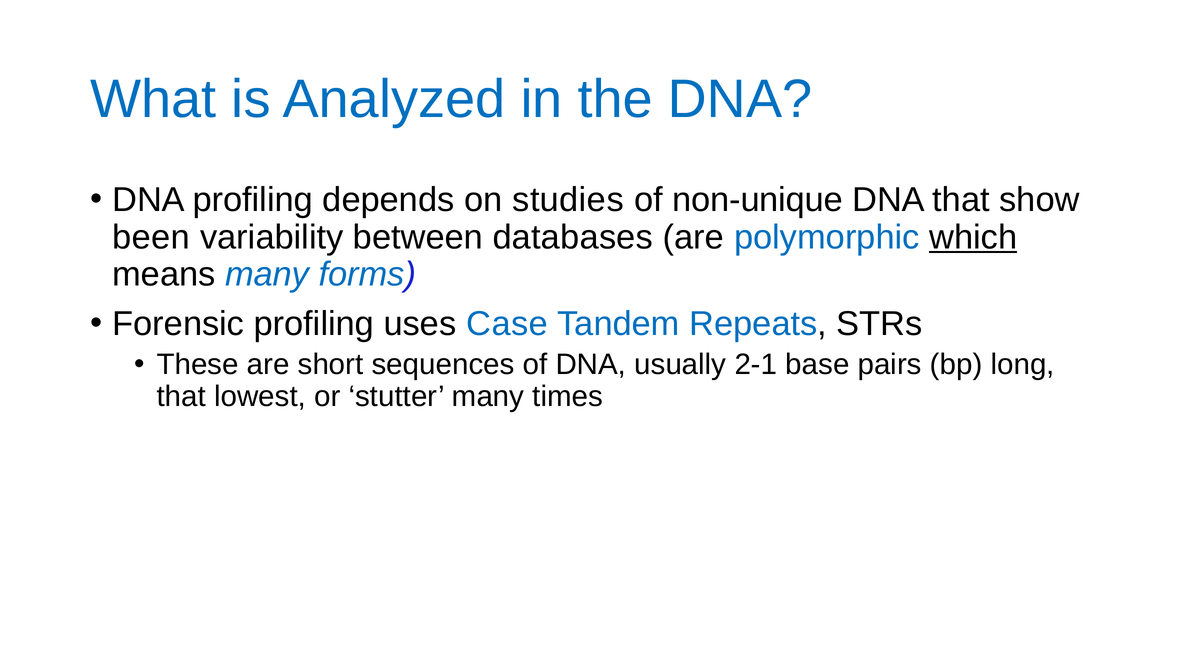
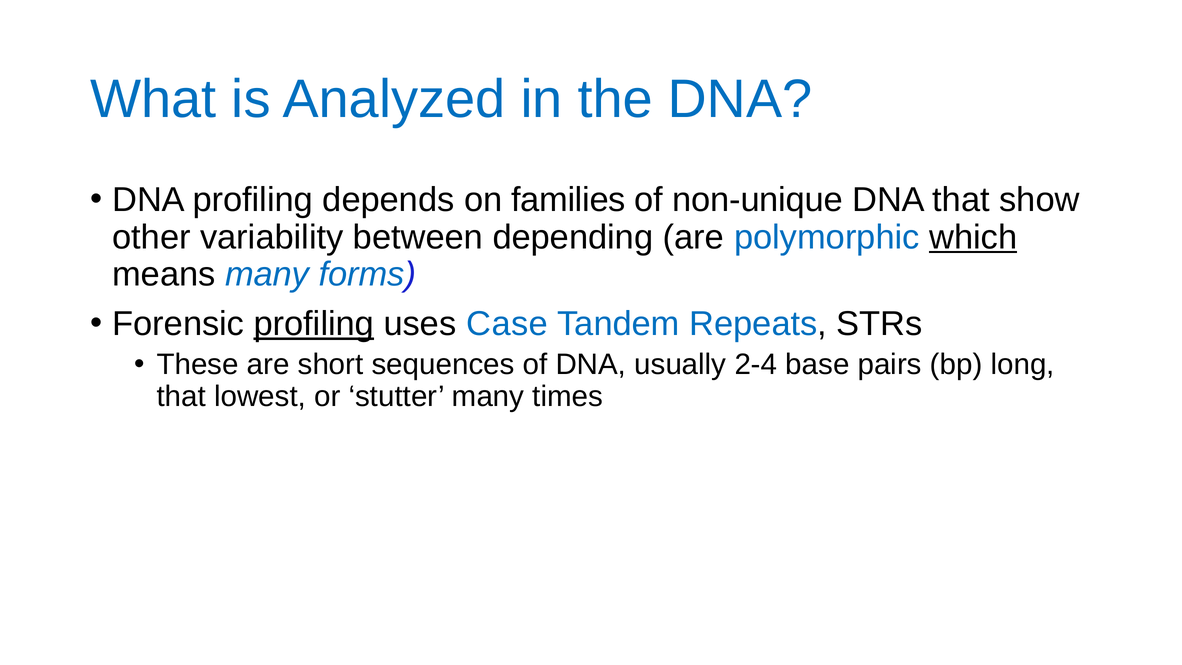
studies: studies -> families (568, 200)
been: been -> other (151, 237)
databases: databases -> depending (573, 237)
profiling underline: none -> present (314, 324)
2-1: 2-1 -> 2-4 (756, 365)
